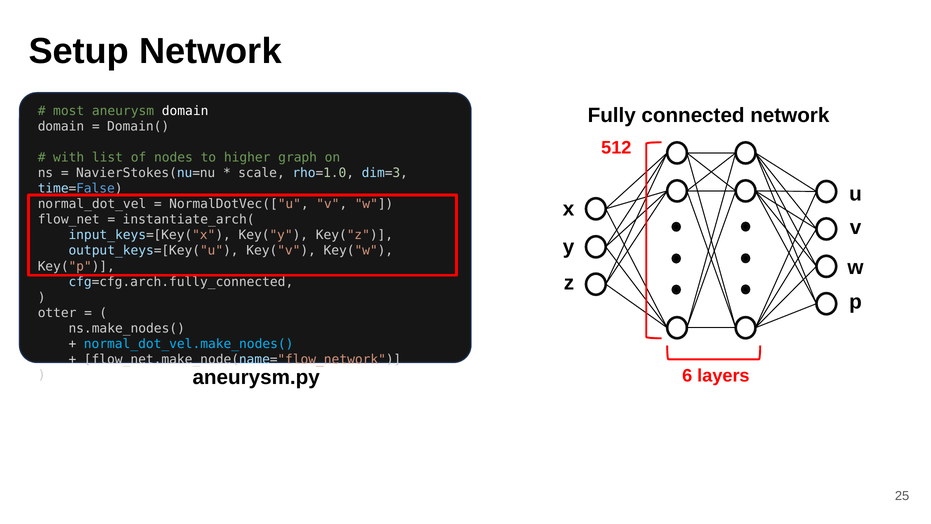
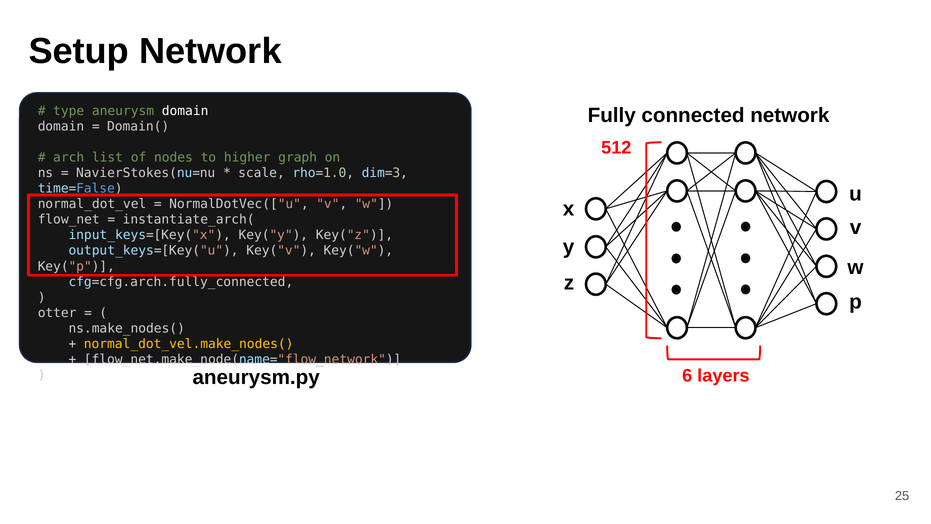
most: most -> type (69, 111)
with: with -> arch (69, 157)
normal_dot_vel.make_nodes( colour: light blue -> yellow (189, 344)
